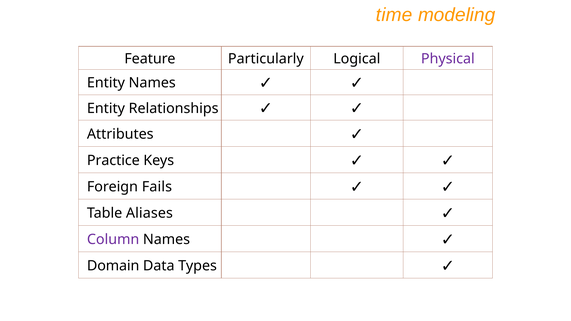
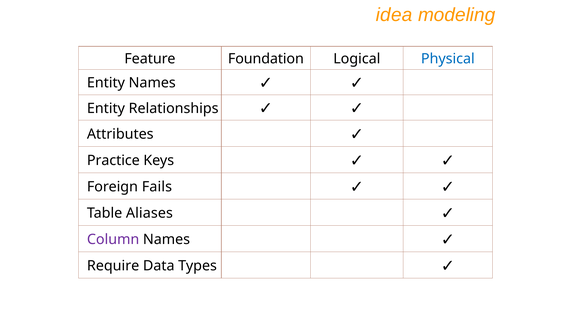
time: time -> idea (394, 15)
Particularly: Particularly -> Foundation (266, 59)
Physical colour: purple -> blue (448, 59)
Domain: Domain -> Require (113, 266)
